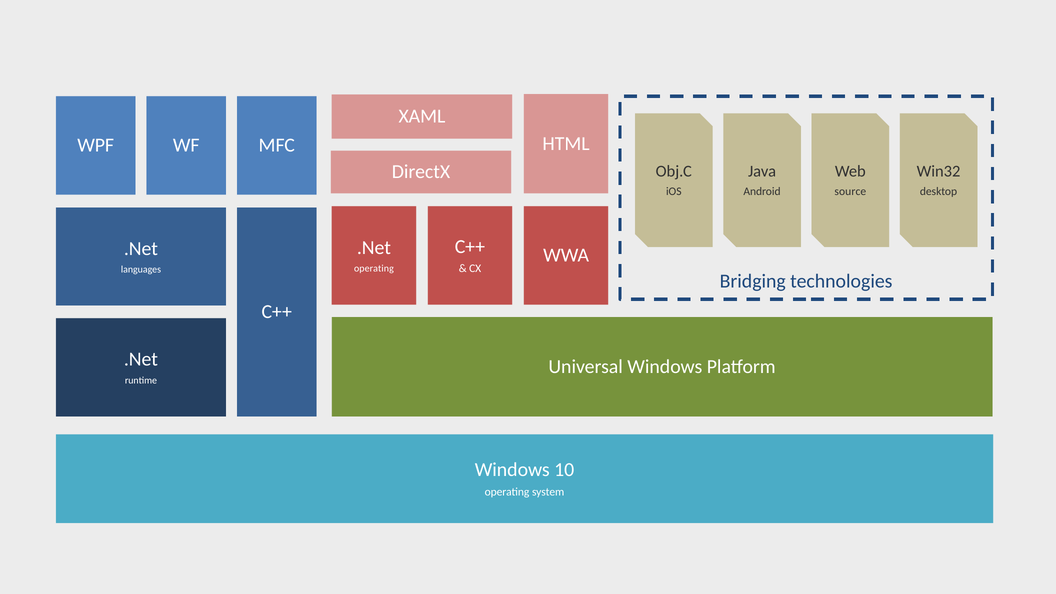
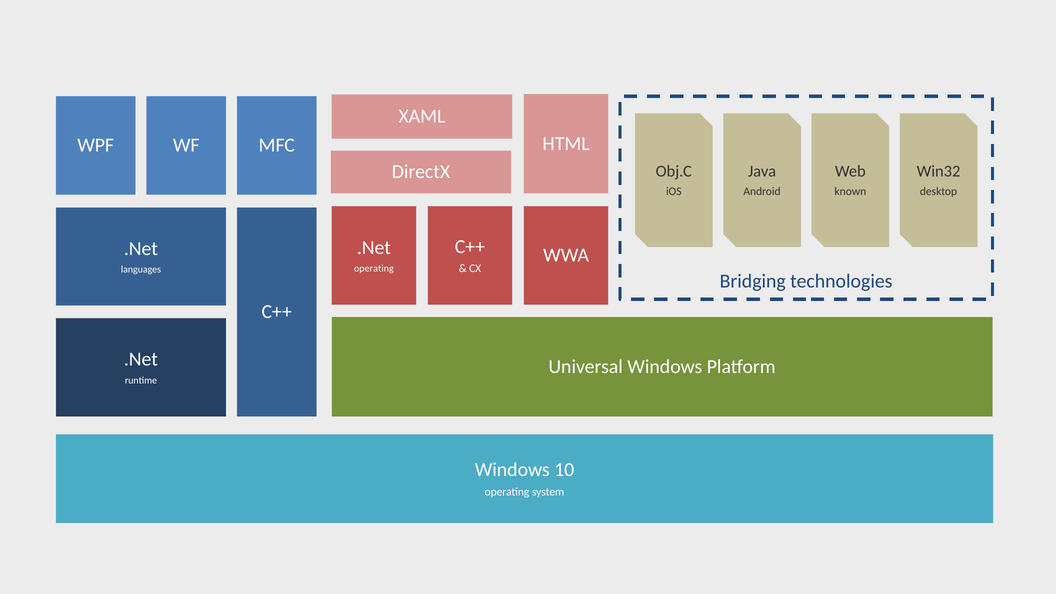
source: source -> known (850, 191)
